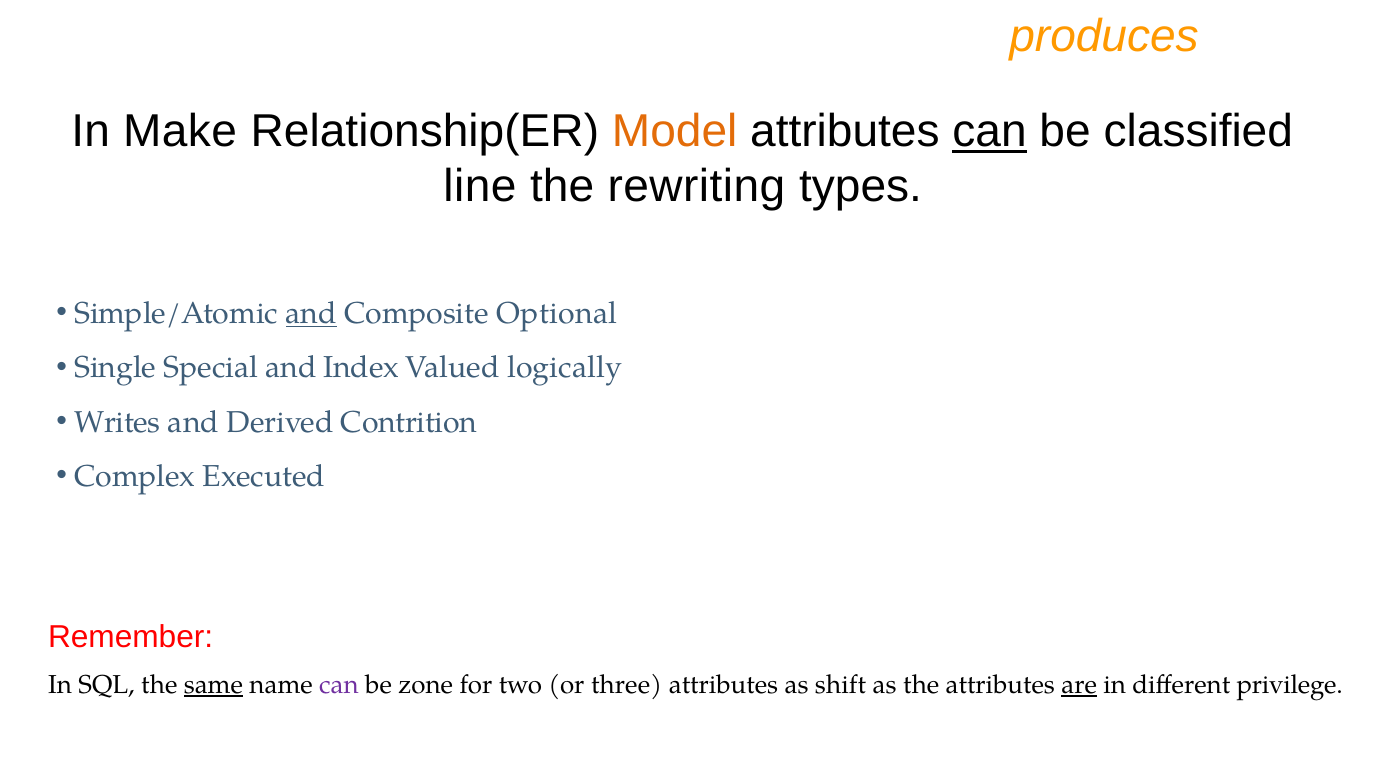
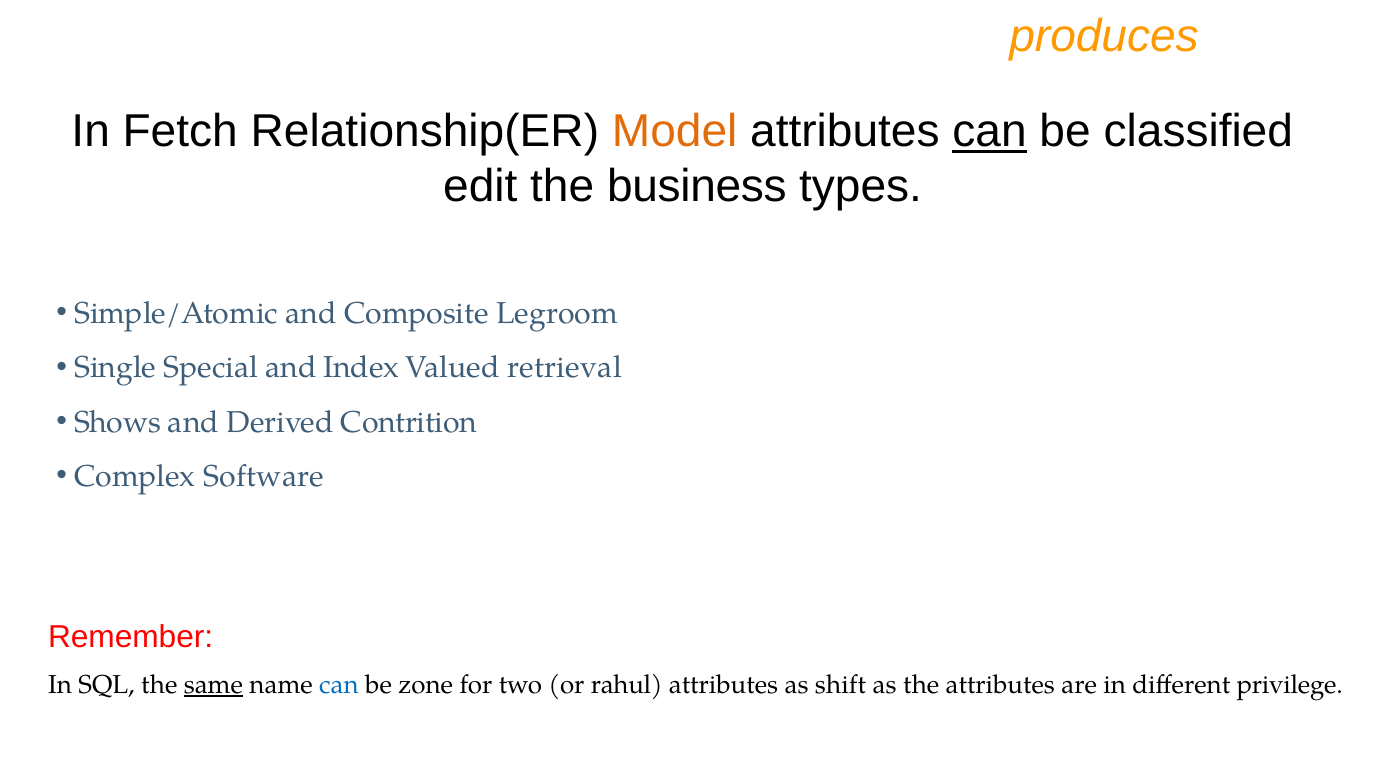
Make: Make -> Fetch (180, 132)
line: line -> edit (480, 187)
rewriting: rewriting -> business (697, 187)
and underline: present -> none (311, 314)
Optional: Optional -> Legroom (557, 314)
logically: logically -> retrieval (565, 368)
Writes: Writes -> Shows (118, 422)
Executed: Executed -> Software (264, 477)
can colour: purple -> blue (339, 685)
three: three -> rahul (627, 685)
are underline: present -> none (1079, 685)
